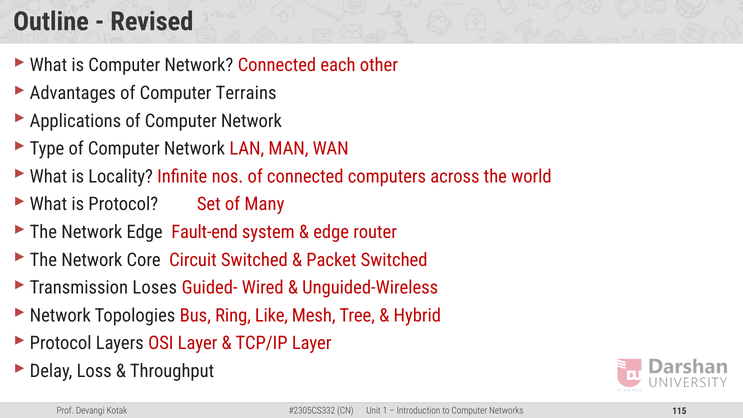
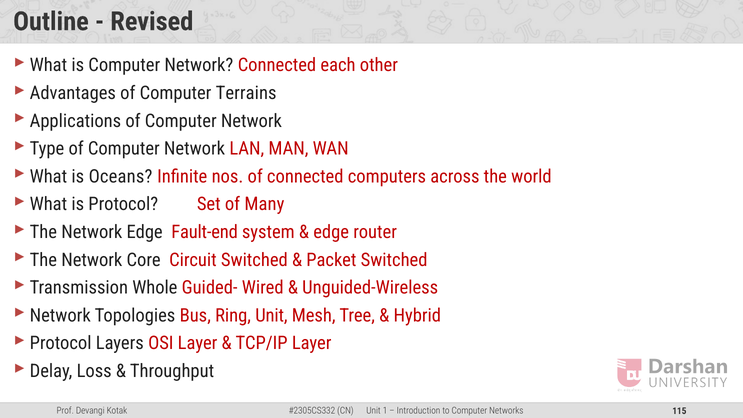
Locality: Locality -> Oceans (121, 177)
Loses: Loses -> Whole (155, 288)
Ring Like: Like -> Unit (271, 315)
